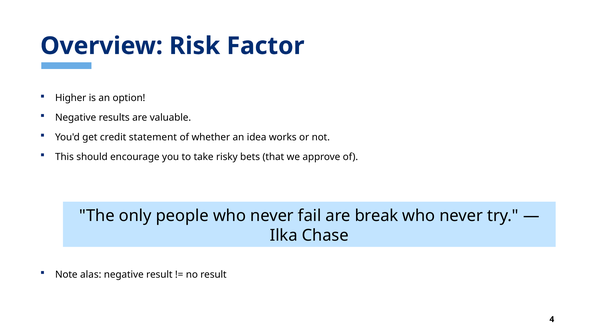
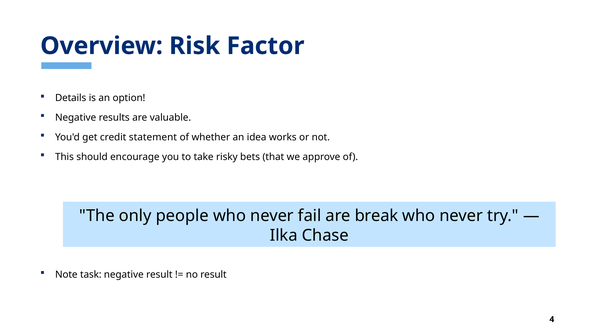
Higher: Higher -> Details (71, 98)
alas: alas -> task (91, 274)
